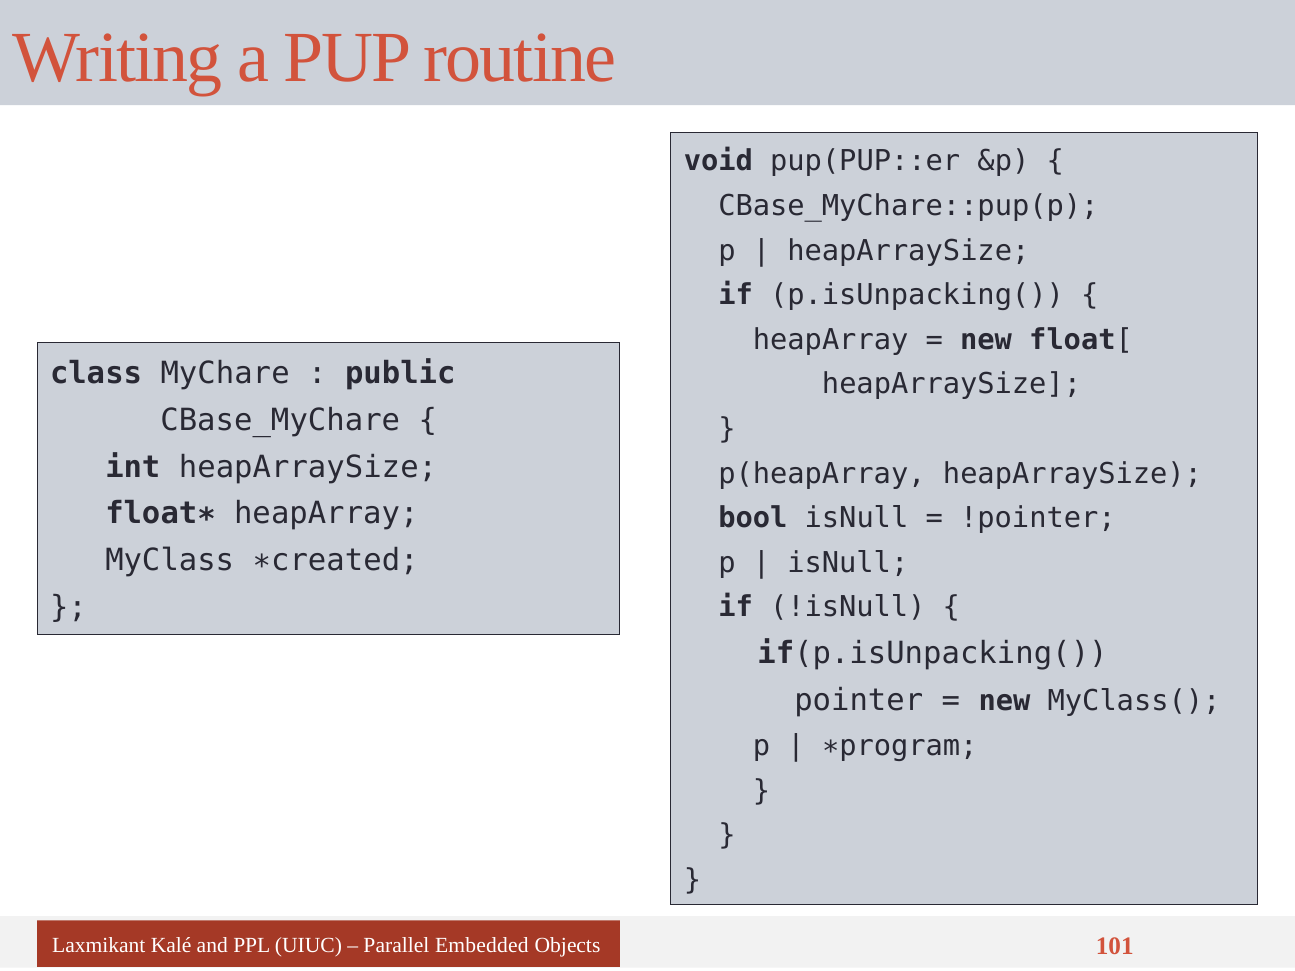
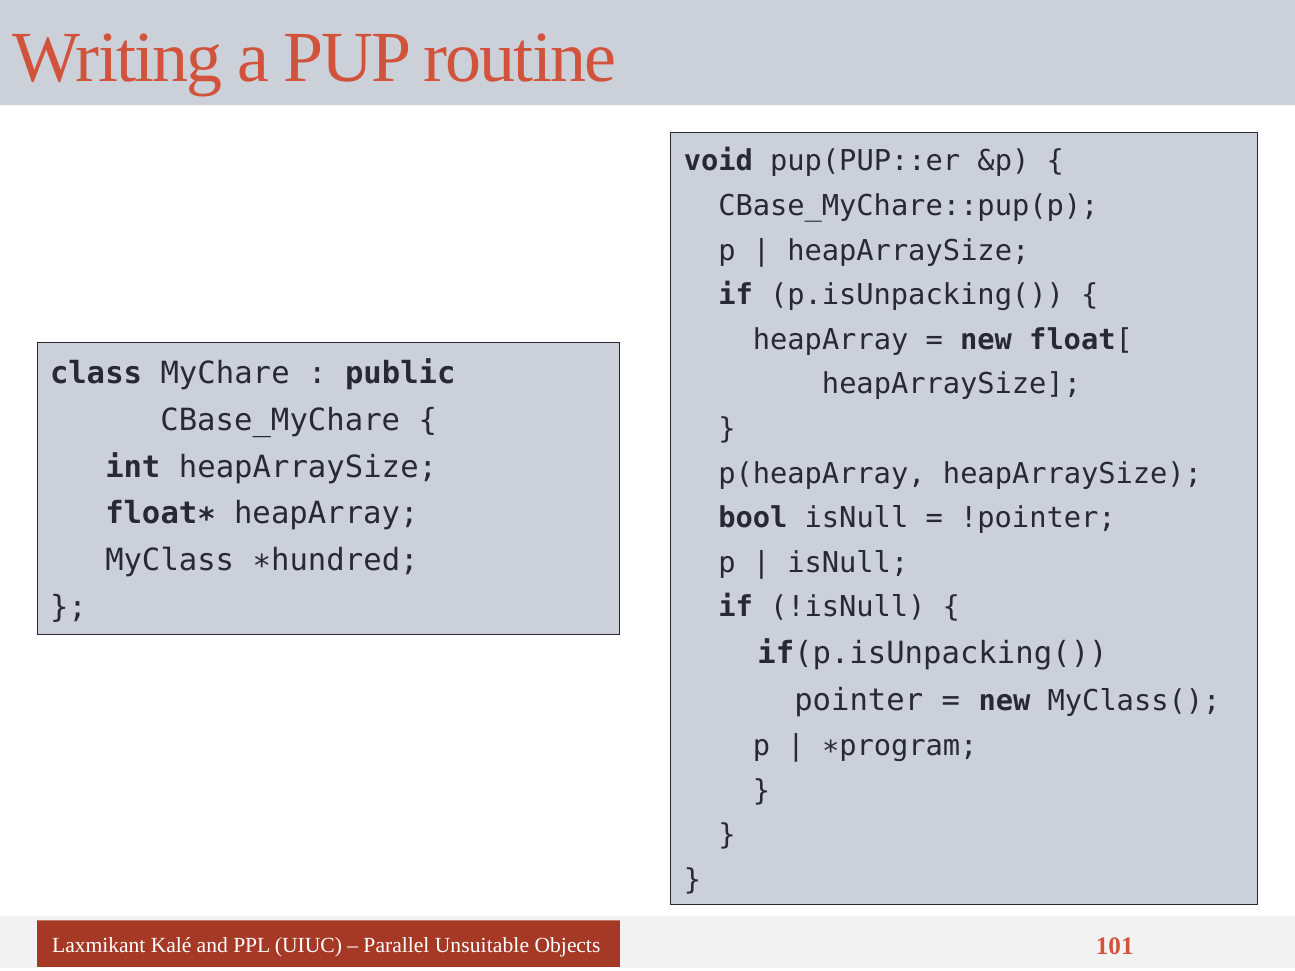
∗created: ∗created -> ∗hundred (336, 561)
Embedded: Embedded -> Unsuitable (482, 945)
